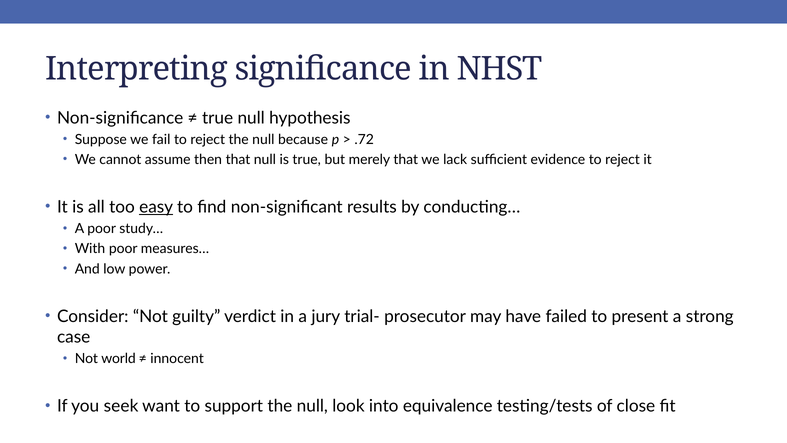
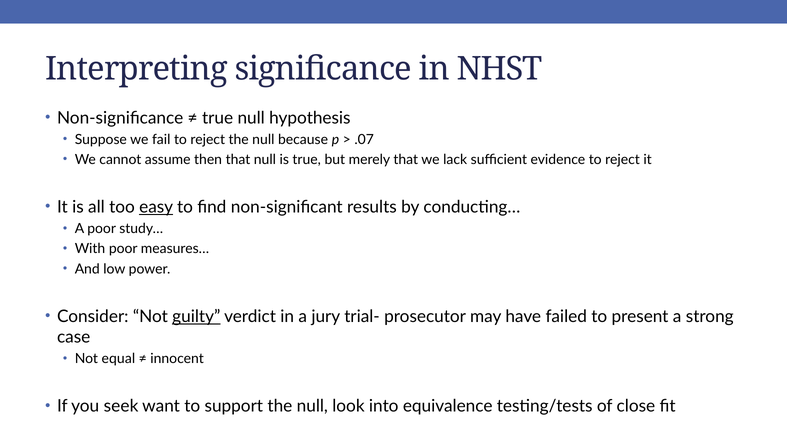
.72: .72 -> .07 (364, 140)
guilty underline: none -> present (196, 316)
world: world -> equal (118, 359)
